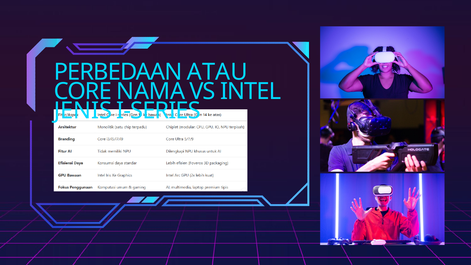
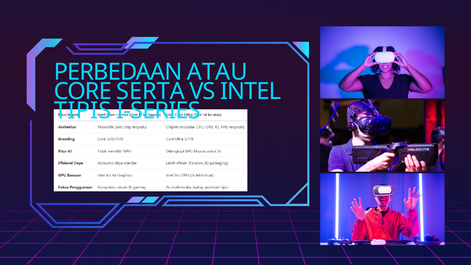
NAMA: NAMA -> SERTA (151, 91)
JENIS: JENIS -> TIPIS (83, 111)
